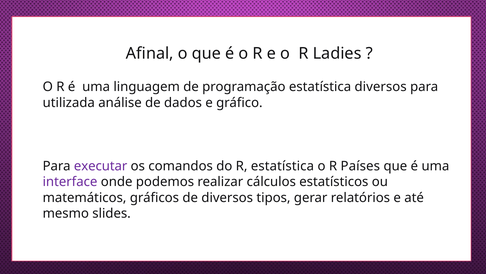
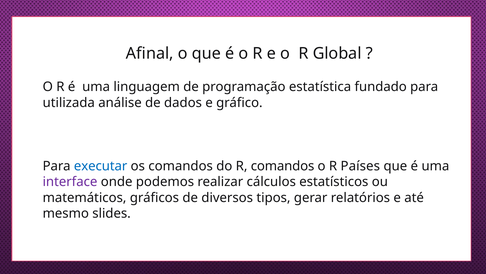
Ladies: Ladies -> Global (337, 53)
estatística diversos: diversos -> fundado (381, 87)
executar colour: purple -> blue (101, 166)
R estatística: estatística -> comandos (283, 166)
